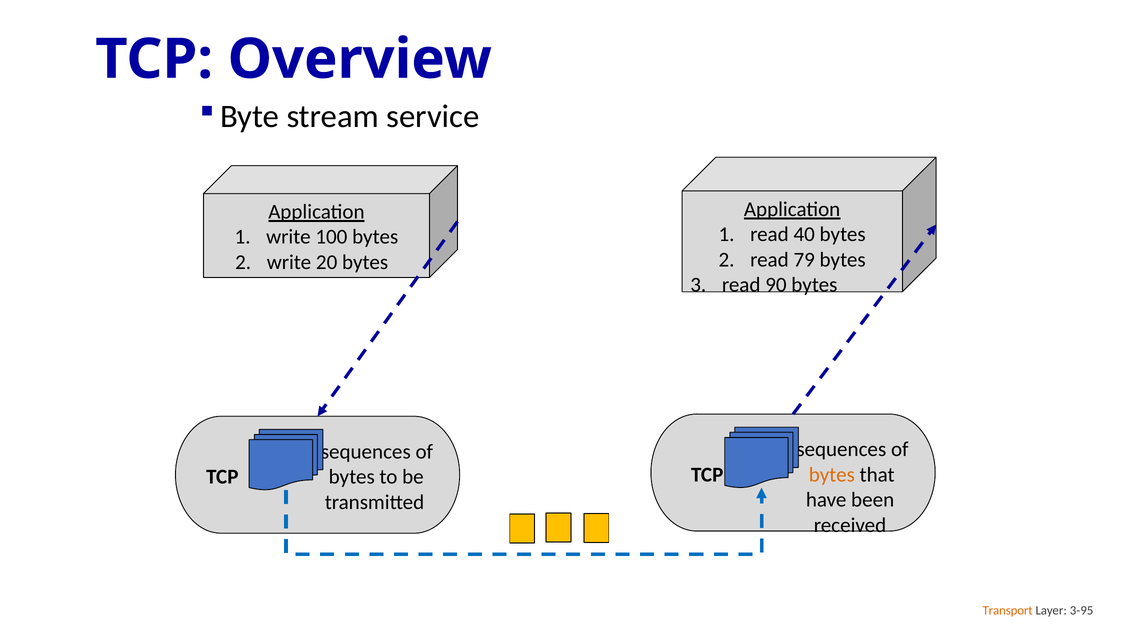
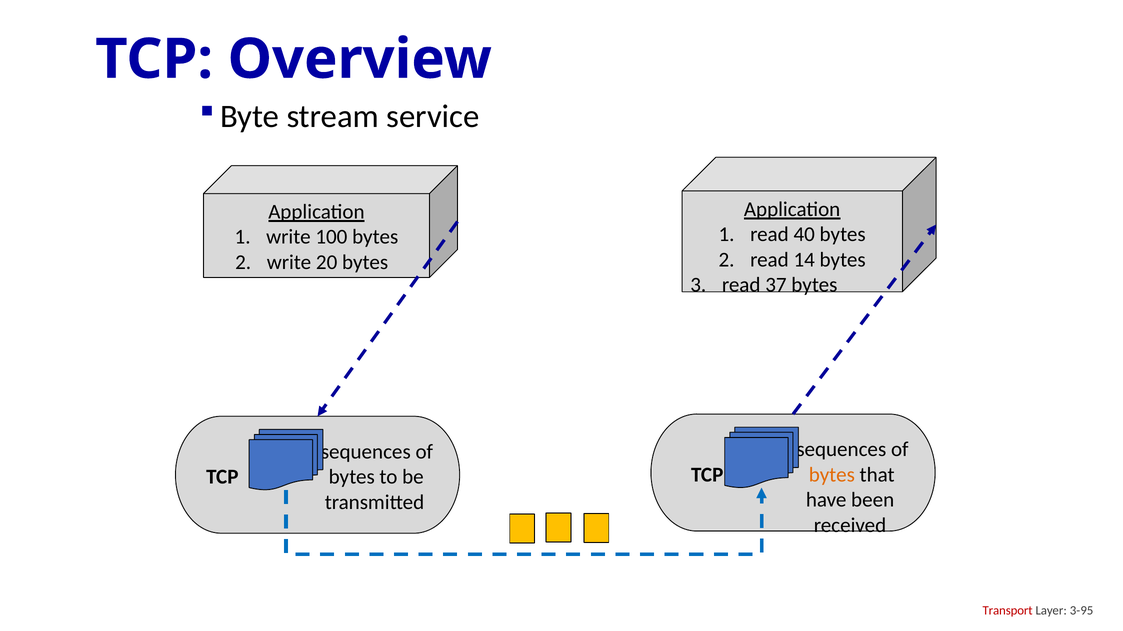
79: 79 -> 14 (804, 260)
90: 90 -> 37 (776, 285)
Transport colour: orange -> red (1008, 611)
